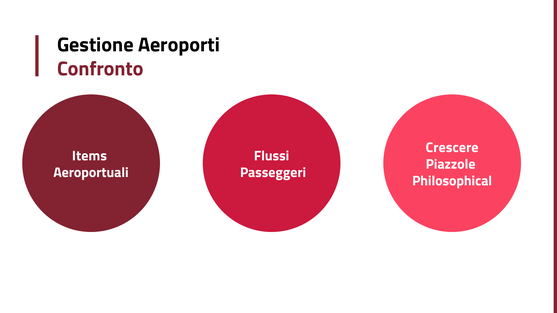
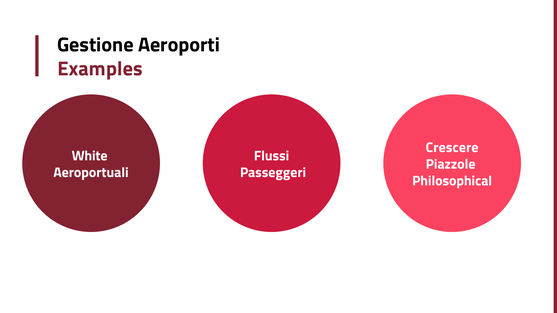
Confronto: Confronto -> Examples (100, 69)
Items: Items -> White (90, 156)
